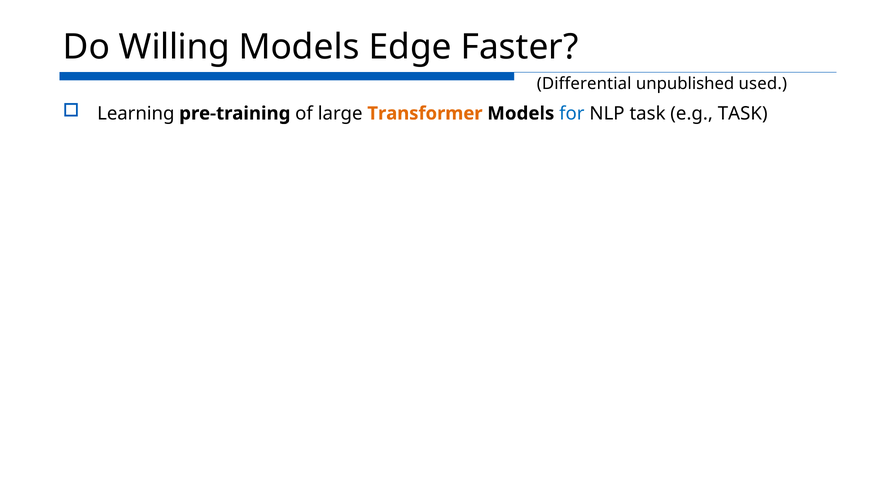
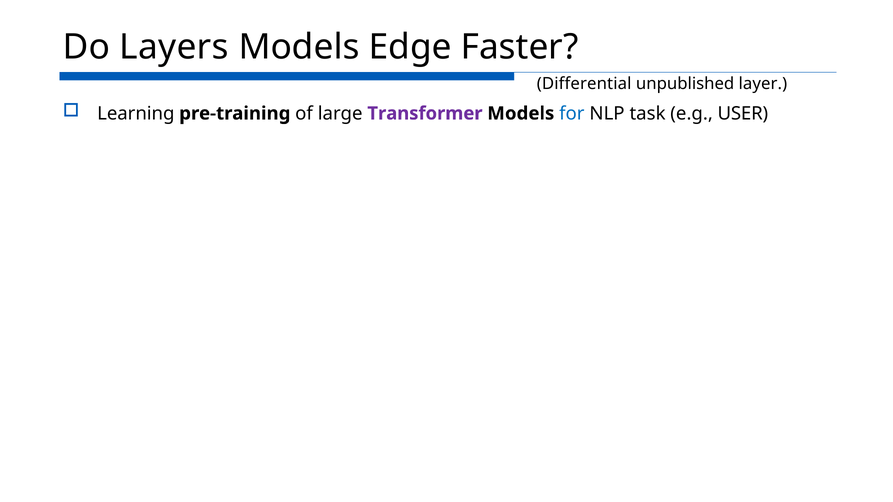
Willing: Willing -> Layers (174, 47)
used: used -> layer (763, 84)
Transformer colour: orange -> purple (425, 113)
e.g TASK: TASK -> USER (743, 113)
